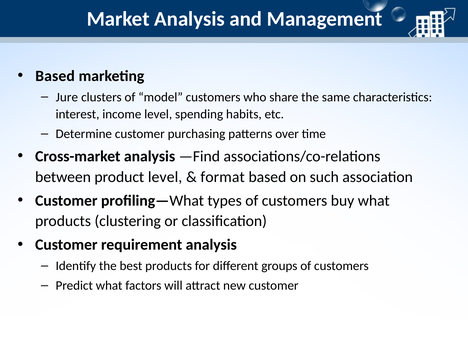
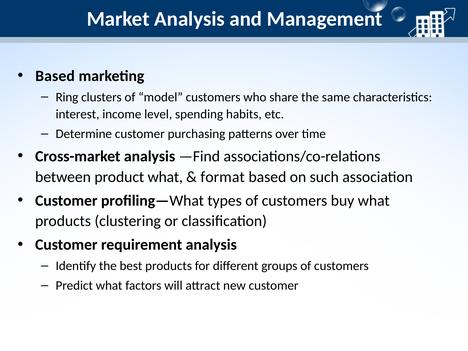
Jure: Jure -> Ring (67, 97)
product level: level -> what (165, 177)
